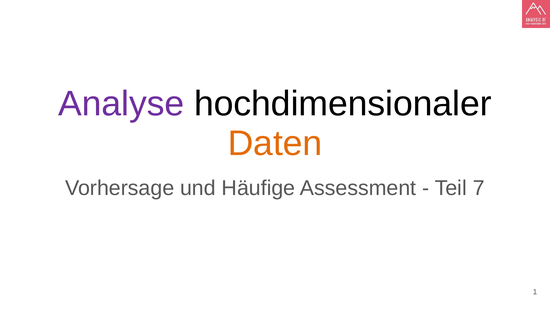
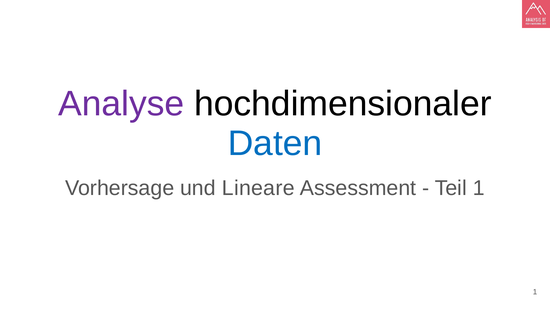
Daten colour: orange -> blue (275, 143)
Häufige: Häufige -> Lineare (258, 188)
Teil 7: 7 -> 1 (479, 188)
